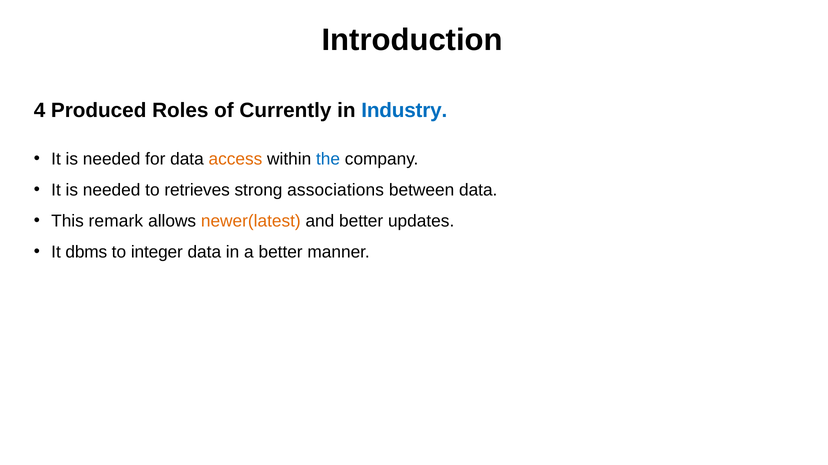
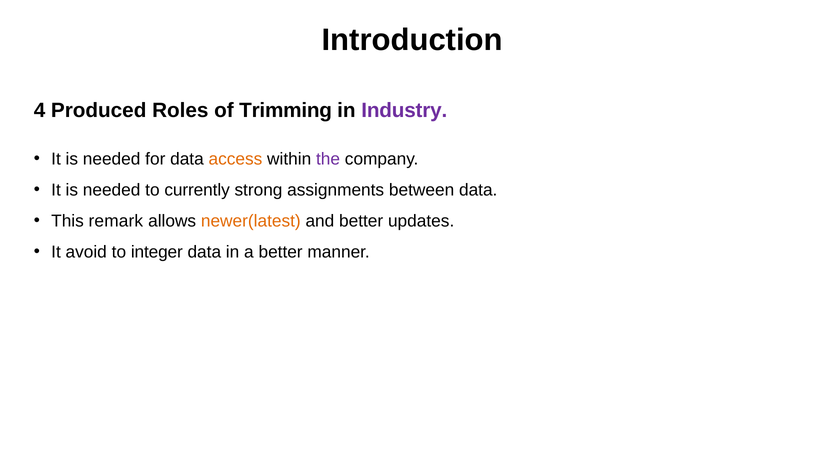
Currently: Currently -> Trimming (286, 111)
Industry colour: blue -> purple (404, 111)
the colour: blue -> purple (328, 159)
retrieves: retrieves -> currently (197, 190)
associations: associations -> assignments (336, 190)
dbms: dbms -> avoid (86, 252)
